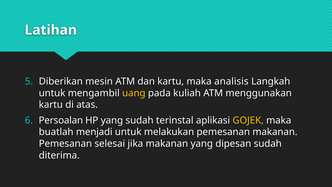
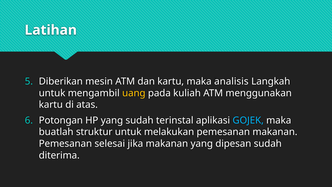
Persoalan: Persoalan -> Potongan (61, 120)
GOJEK colour: yellow -> light blue (248, 120)
menjadi: menjadi -> struktur (94, 132)
